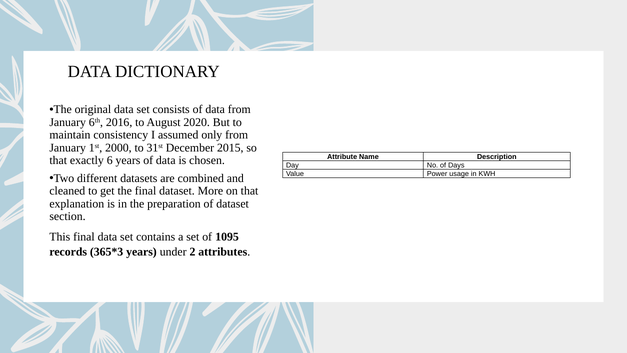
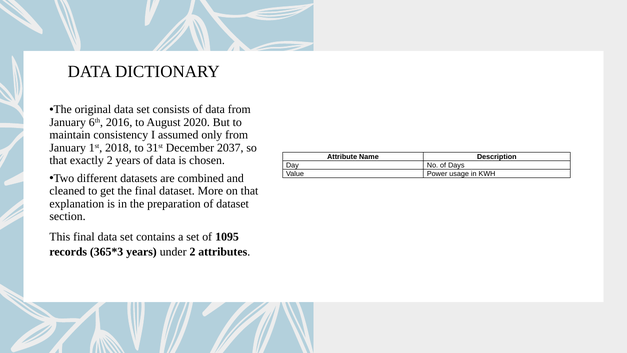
2000: 2000 -> 2018 (118, 148)
2015: 2015 -> 2037 (230, 148)
exactly 6: 6 -> 2 (110, 160)
